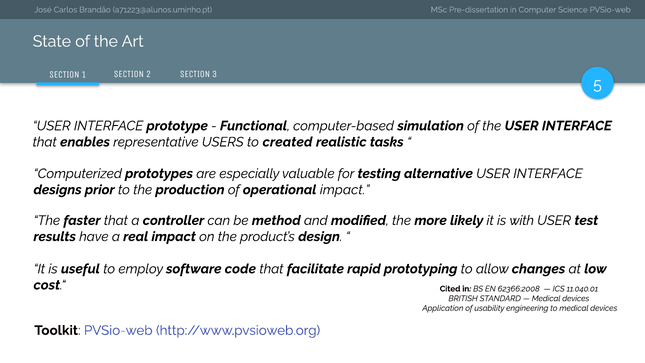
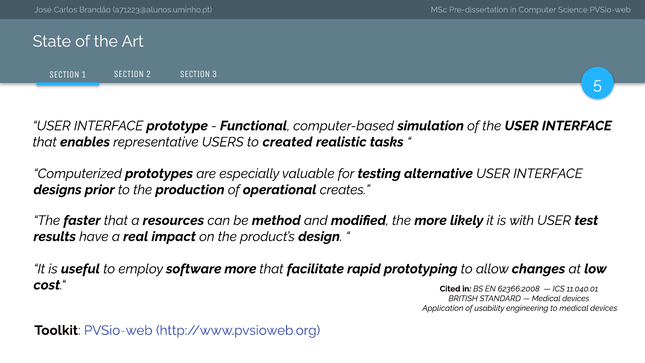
operational impact: impact -> creates (345, 190)
controller: controller -> resources (173, 220)
software code: code -> more (240, 269)
